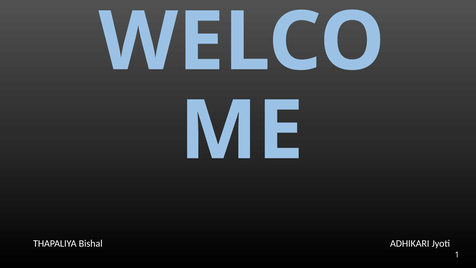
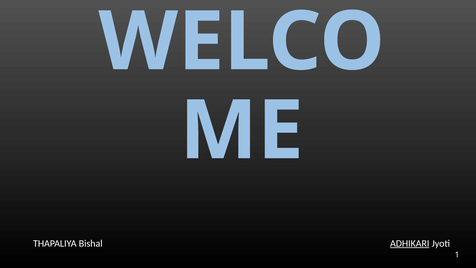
ADHIKARI underline: none -> present (410, 243)
